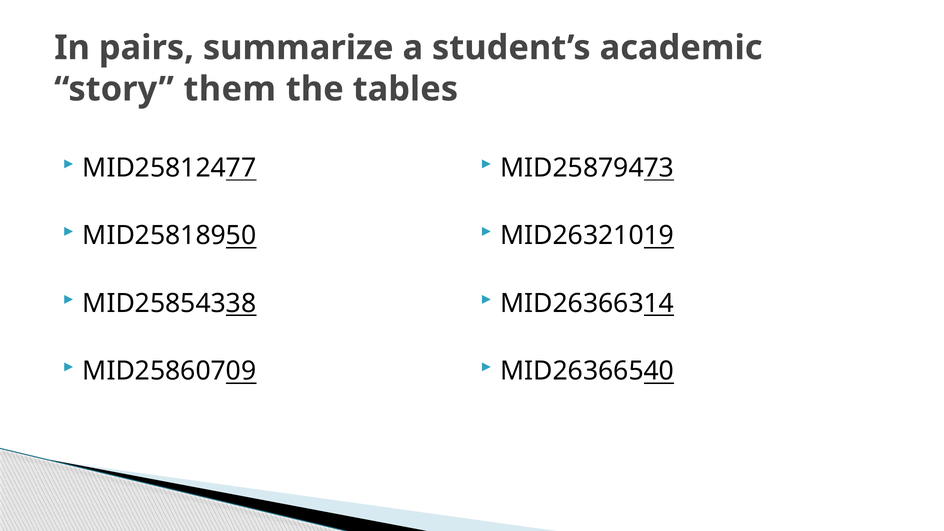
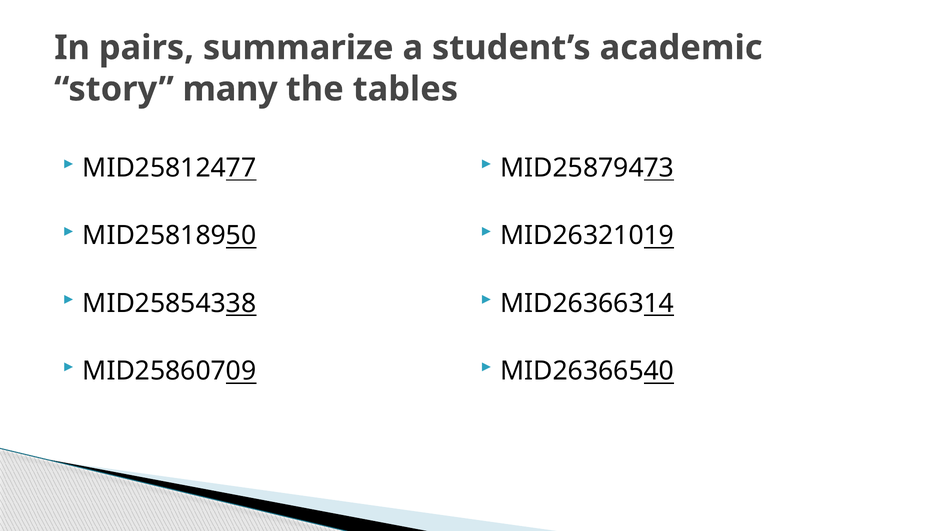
them: them -> many (230, 89)
